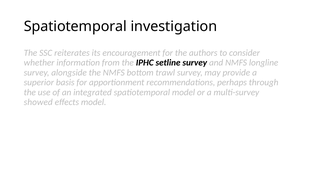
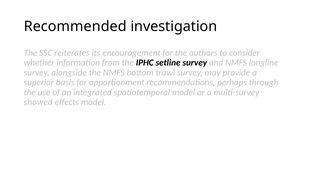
Spatiotemporal: Spatiotemporal -> Recommended (75, 26)
